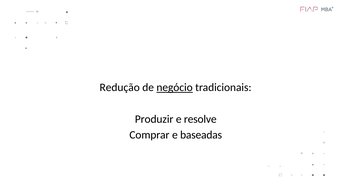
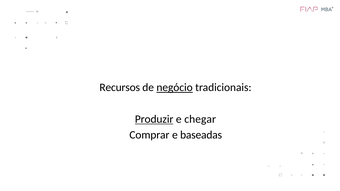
Redução: Redução -> Recursos (120, 88)
Produzir underline: none -> present (154, 119)
resolve: resolve -> chegar (200, 119)
